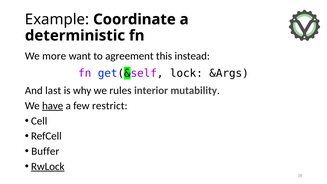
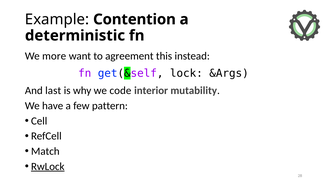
Coordinate: Coordinate -> Contention (134, 19)
rules: rules -> code (120, 90)
have underline: present -> none (53, 106)
restrict: restrict -> pattern (110, 106)
Buffer: Buffer -> Match (45, 151)
